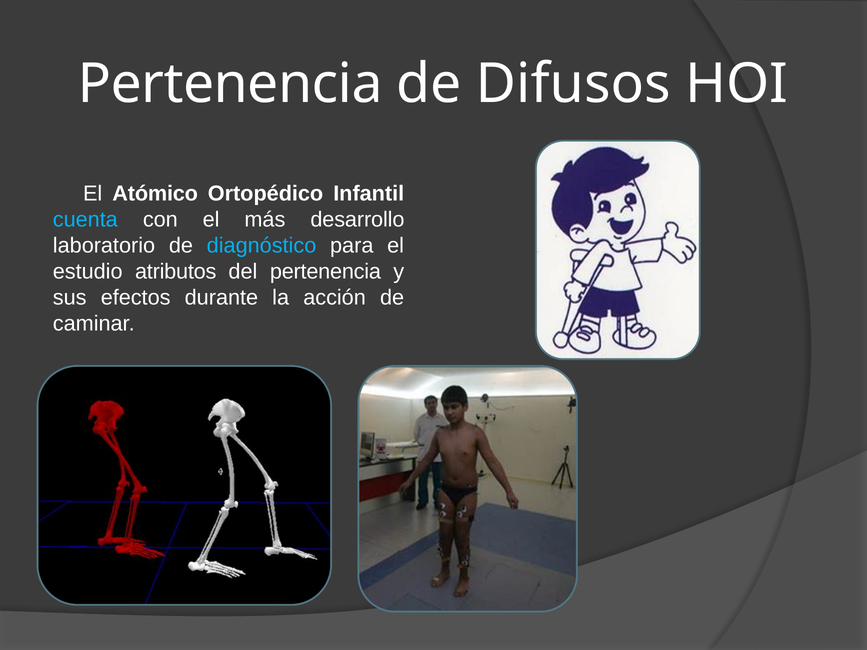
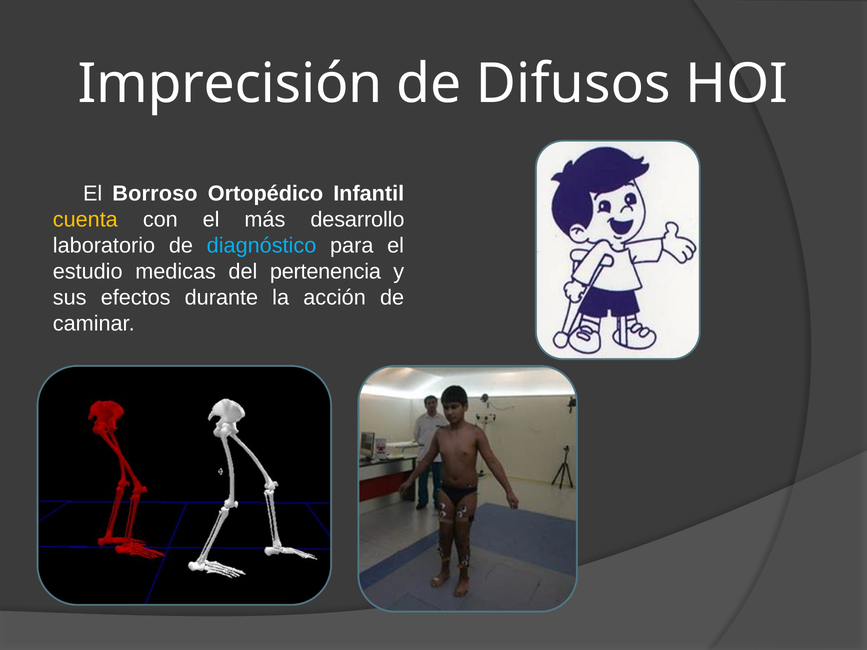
Pertenencia: Pertenencia -> Imprecisión (230, 84)
Atómico: Atómico -> Borroso (155, 194)
cuenta colour: light blue -> yellow (85, 220)
atributos: atributos -> medicas (176, 272)
